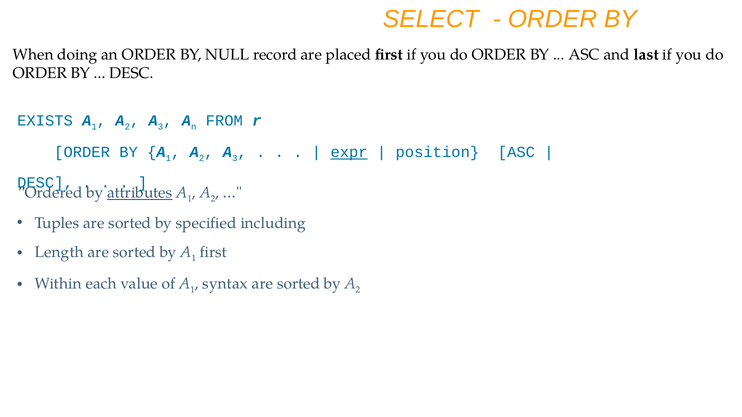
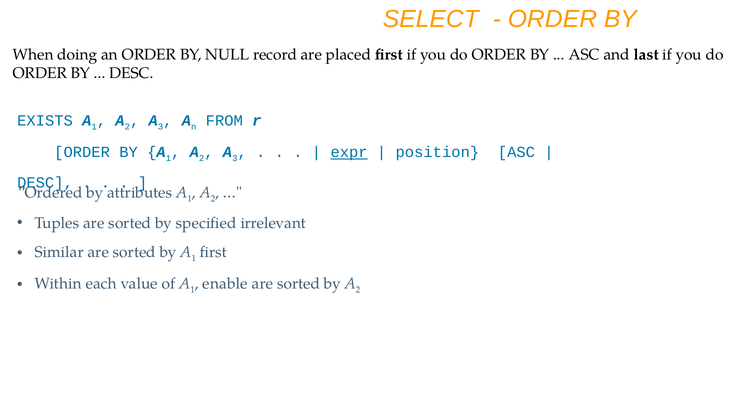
attributes underline: present -> none (140, 193)
including: including -> irrelevant (273, 223)
Length: Length -> Similar (59, 252)
syntax: syntax -> enable (225, 284)
